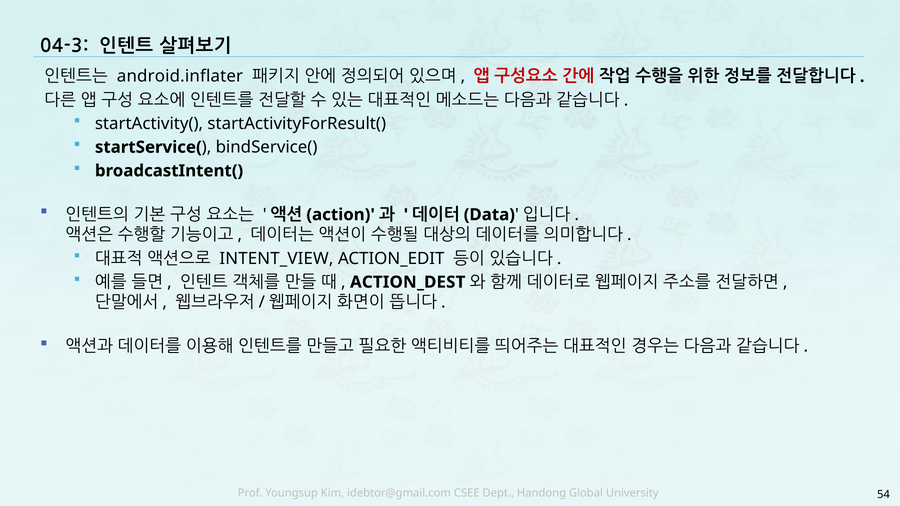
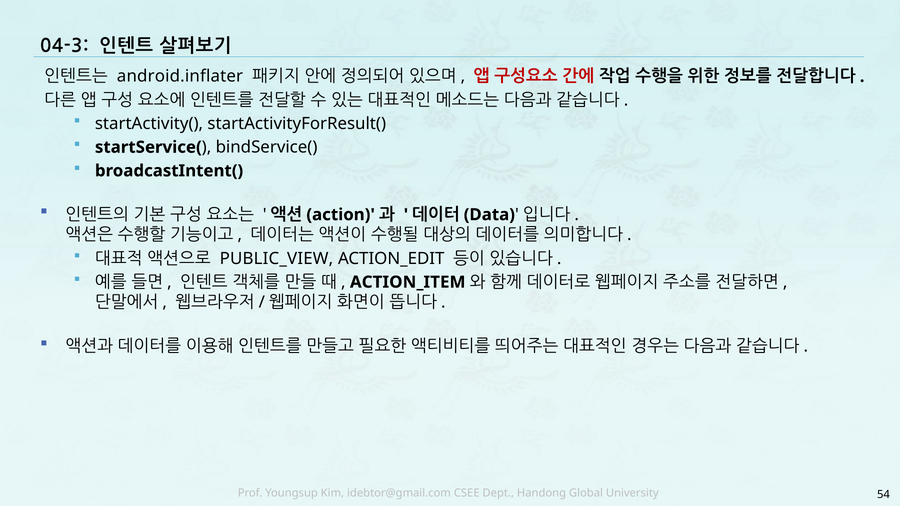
INTENT_VIEW: INTENT_VIEW -> PUBLIC_VIEW (276, 259)
ACTION_DEST: ACTION_DEST -> ACTION_ITEM (408, 282)
